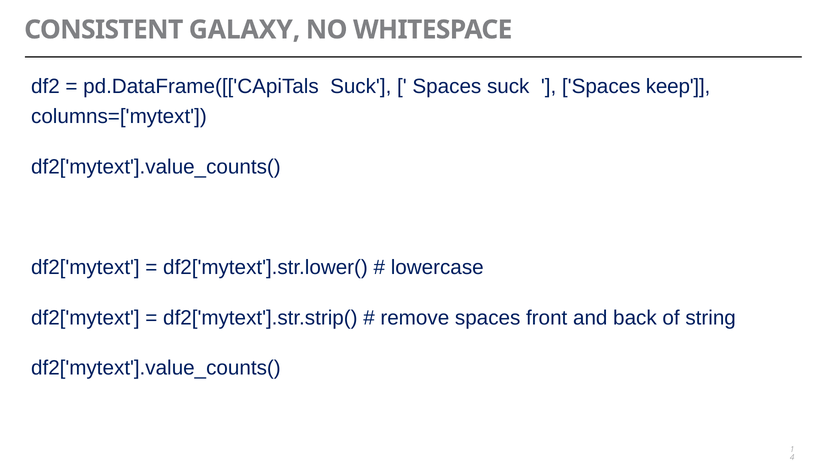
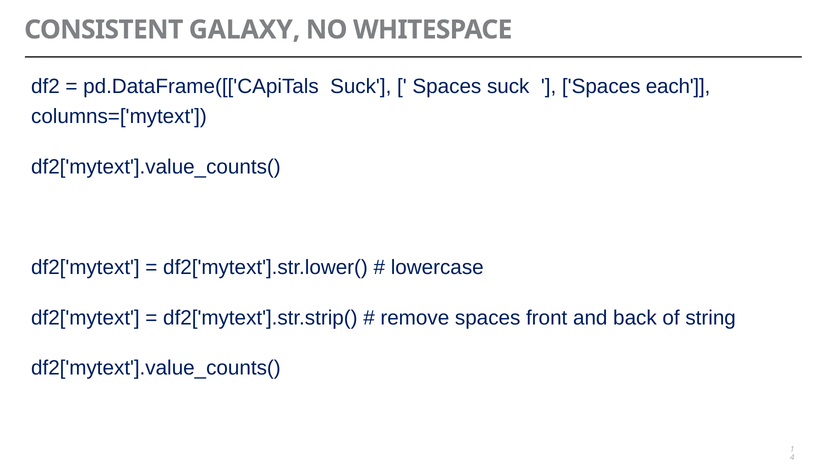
keep: keep -> each (678, 87)
